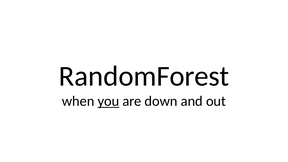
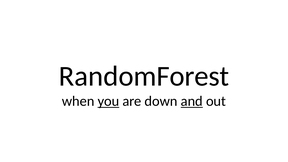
and underline: none -> present (192, 101)
